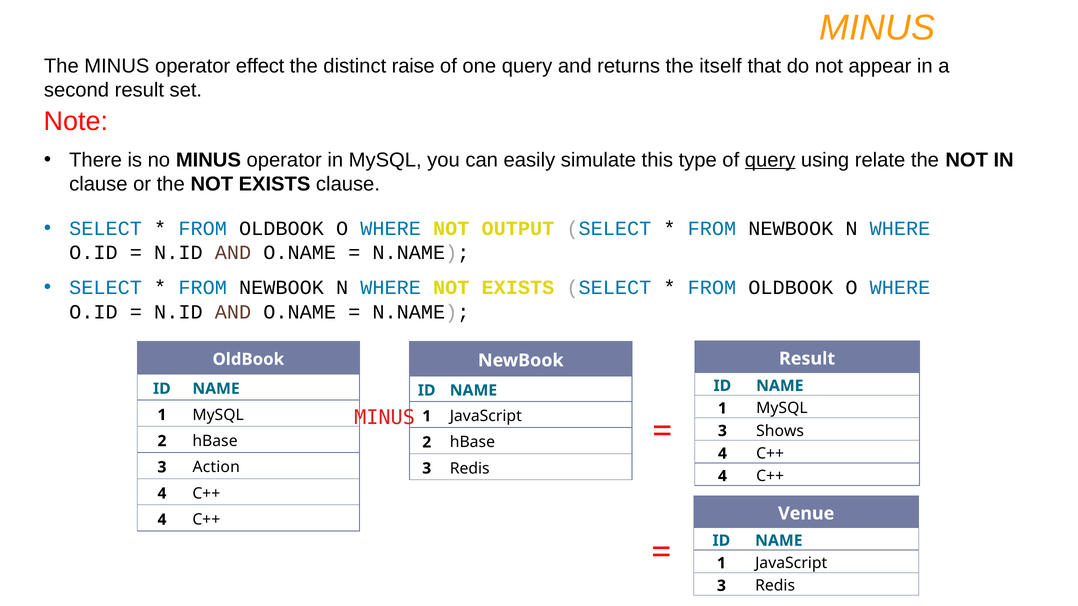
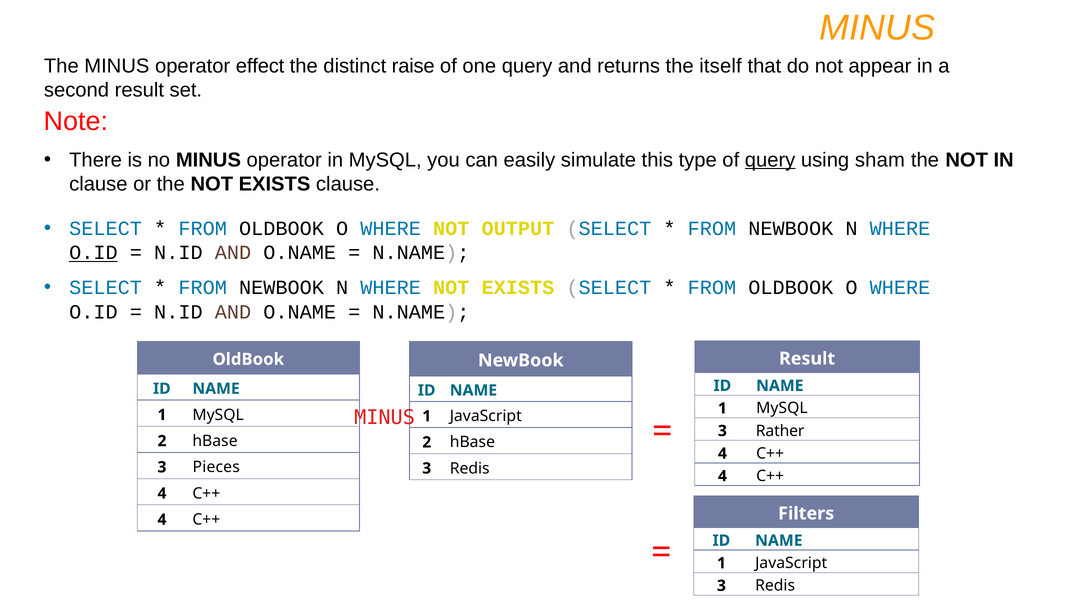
relate: relate -> sham (880, 160)
O.ID underline: none -> present (93, 253)
Shows: Shows -> Rather (780, 431)
Action: Action -> Pieces (216, 467)
Venue: Venue -> Filters (806, 514)
